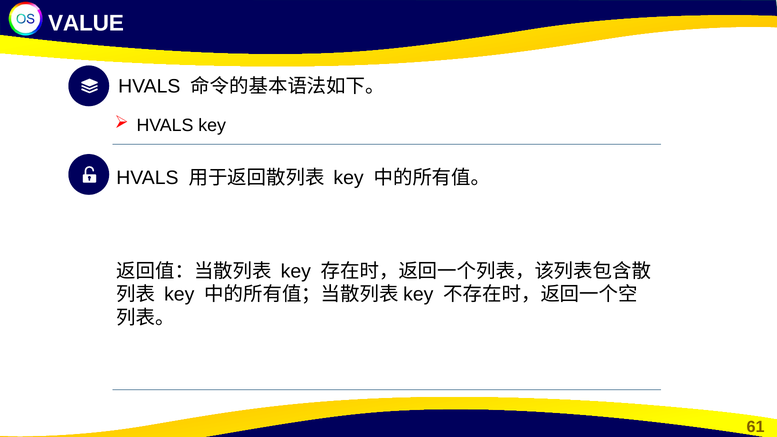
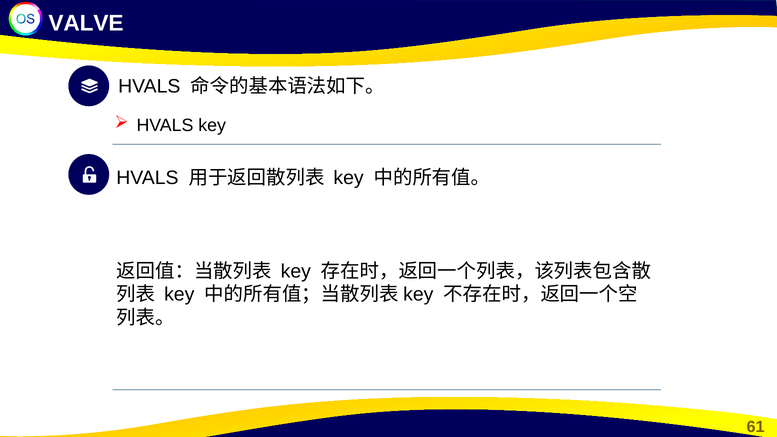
VALUE: VALUE -> VALVE (86, 23)
